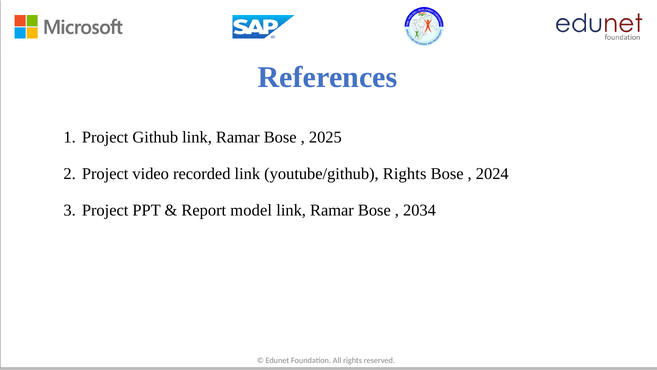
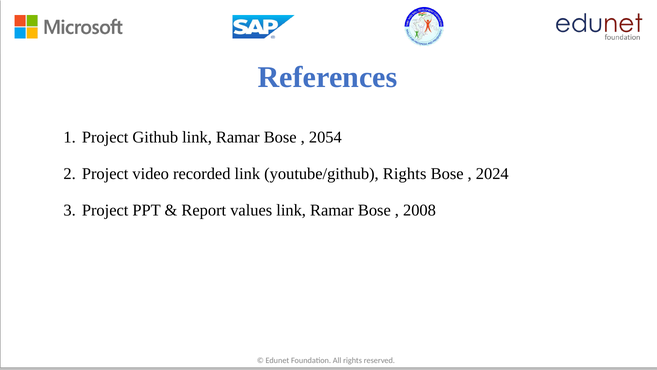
2025: 2025 -> 2054 (325, 137)
model: model -> values (251, 210)
2034: 2034 -> 2008 (419, 210)
